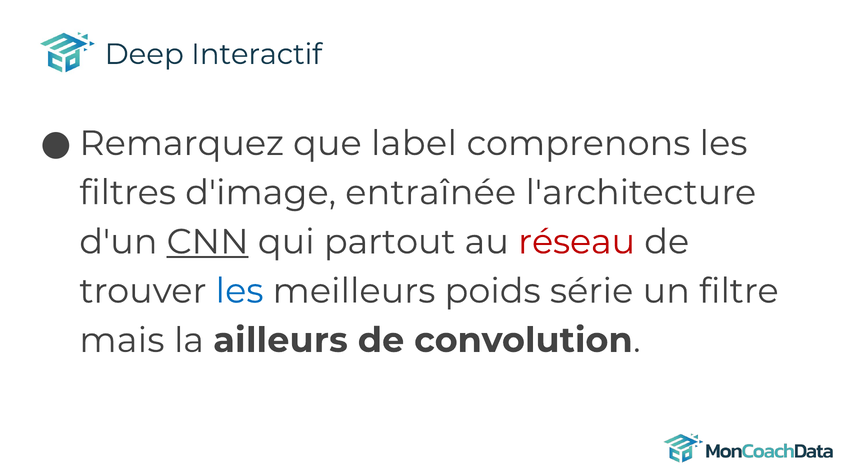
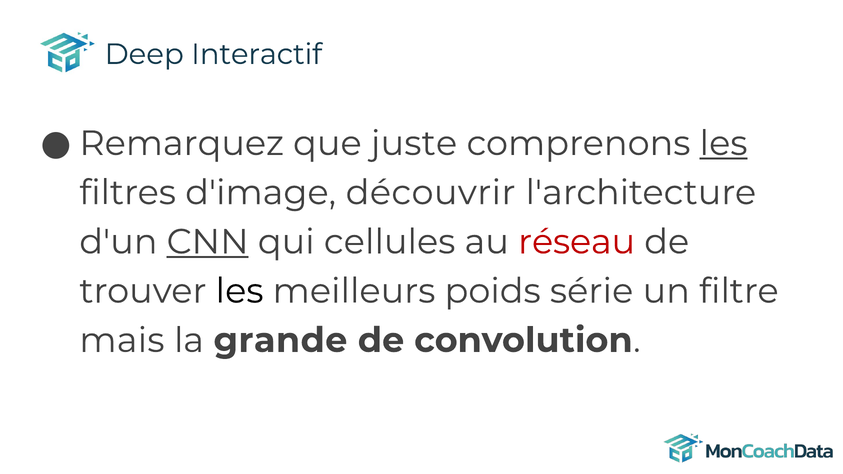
label: label -> juste (414, 143)
les underline: none -> present (724, 143)
entraînée: entraînée -> découvrir (431, 193)
partout: partout -> cellules (390, 242)
les colour: blue -> black (240, 291)
ailleurs: ailleurs -> grande (280, 340)
